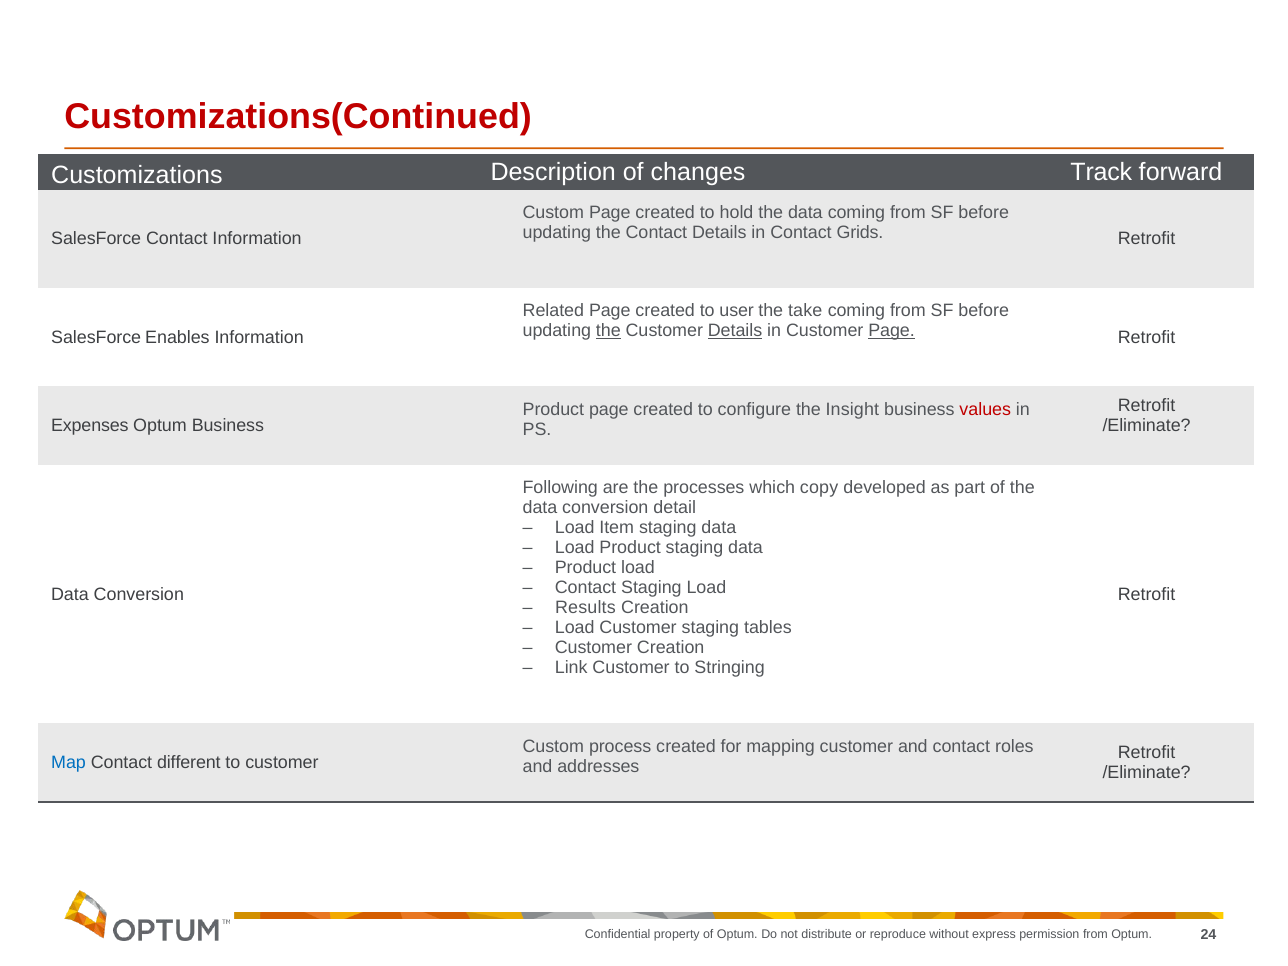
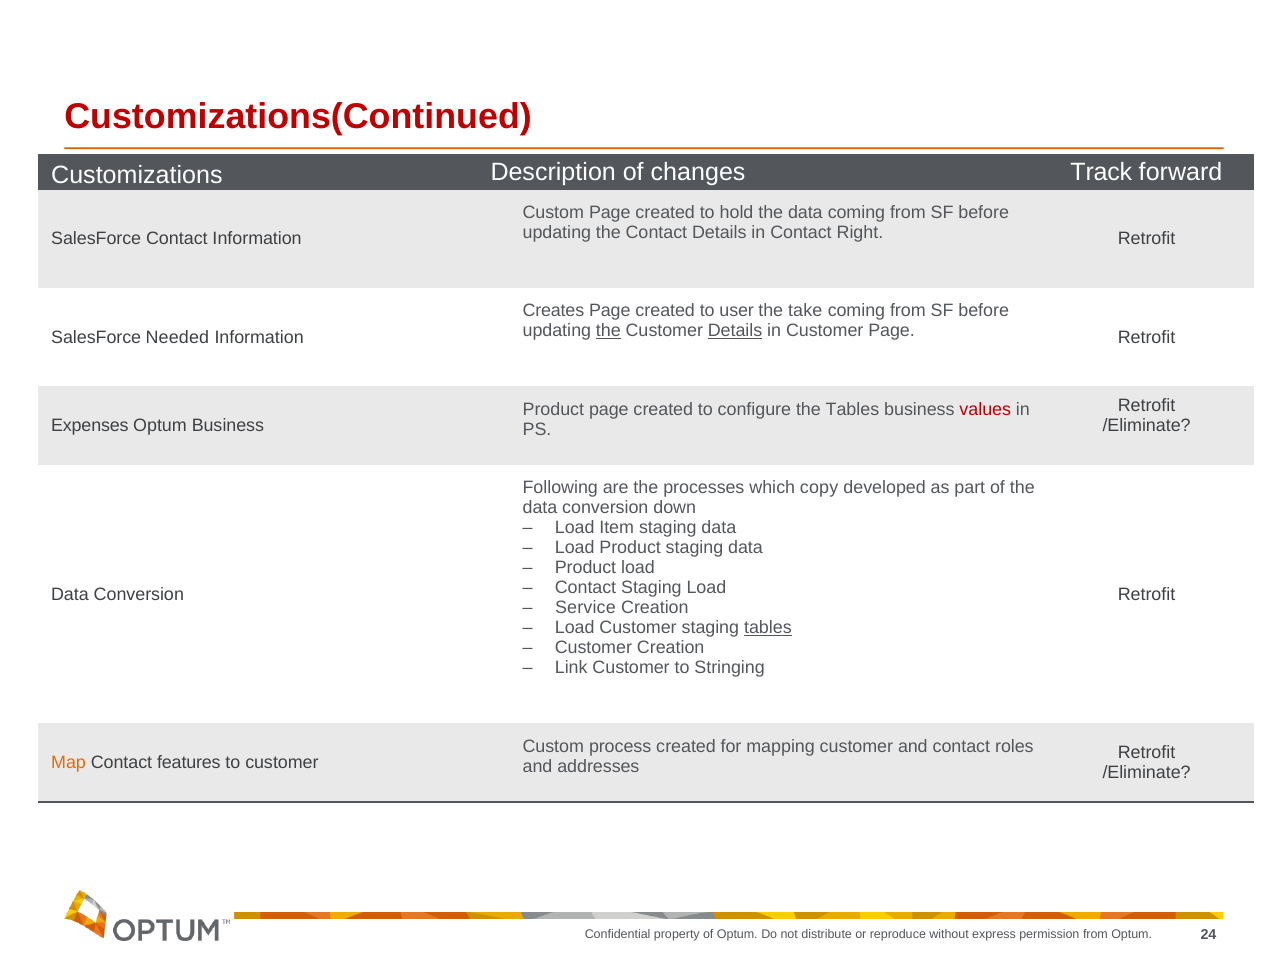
Grids: Grids -> Right (860, 232)
Related: Related -> Creates (553, 311)
Page underline: present -> none (892, 331)
Enables: Enables -> Needed (177, 337)
the Insight: Insight -> Tables (852, 409)
detail: detail -> down (675, 508)
Results: Results -> Service (585, 608)
tables underline: none -> present (768, 628)
Map colour: blue -> orange (69, 763)
different: different -> features (189, 763)
